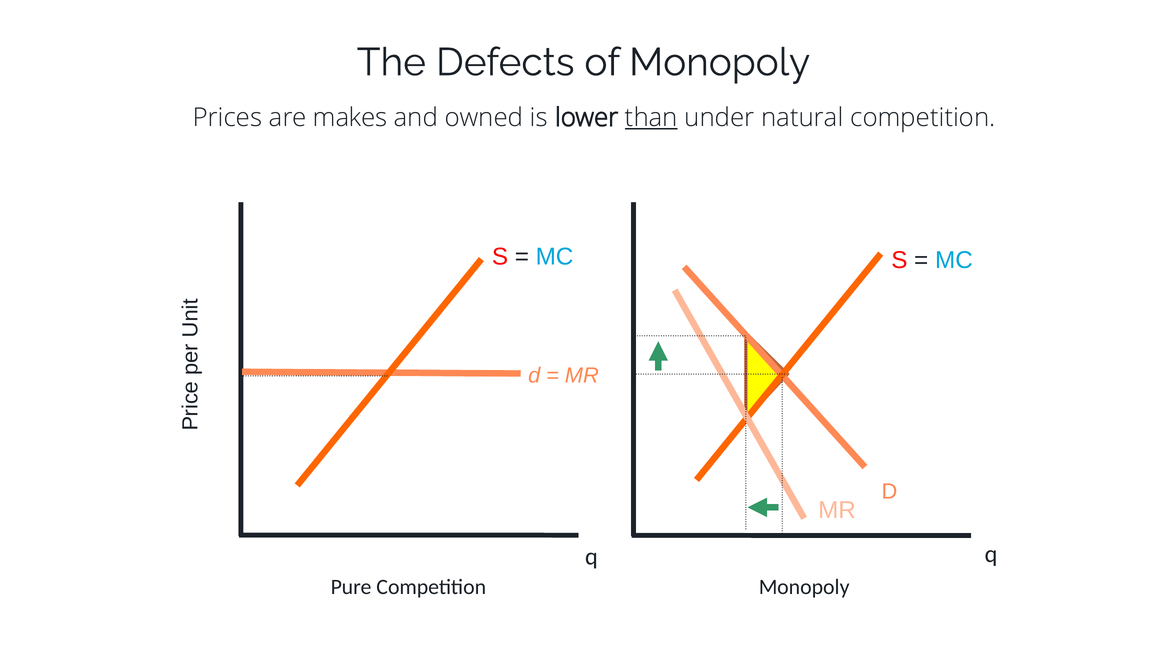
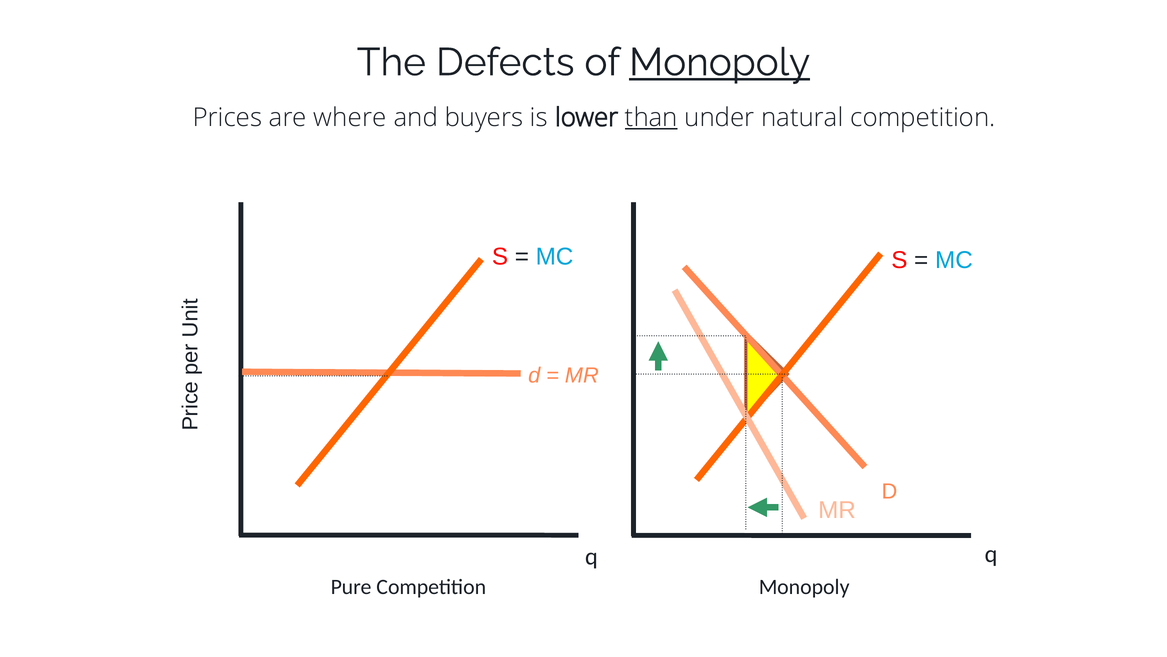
Monopoly underline: none -> present (720, 62)
makes: makes -> where (350, 117)
owned: owned -> buyers (484, 117)
